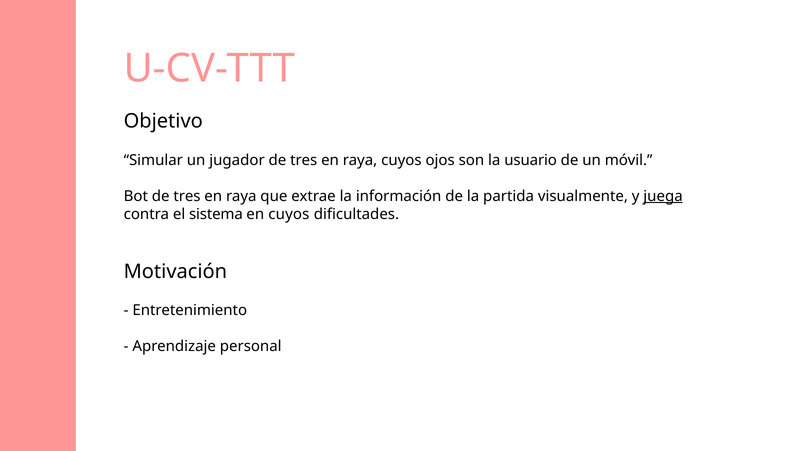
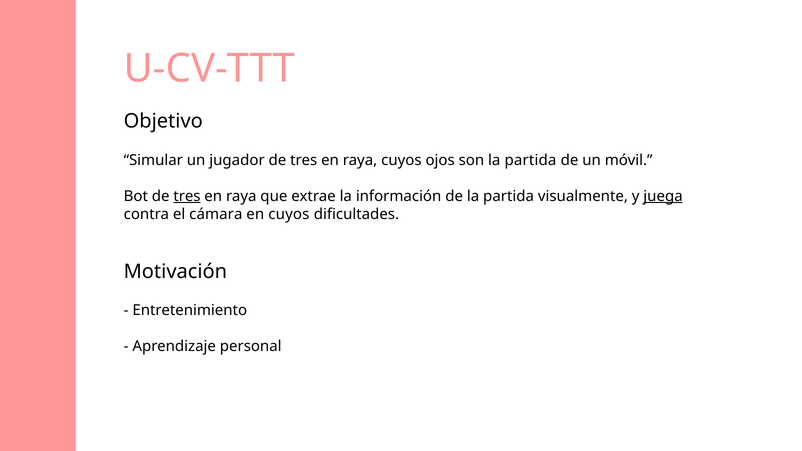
son la usuario: usuario -> partida (530, 160)
tres underline: none -> present (187, 196)
sistema: sistema -> cámara (216, 214)
